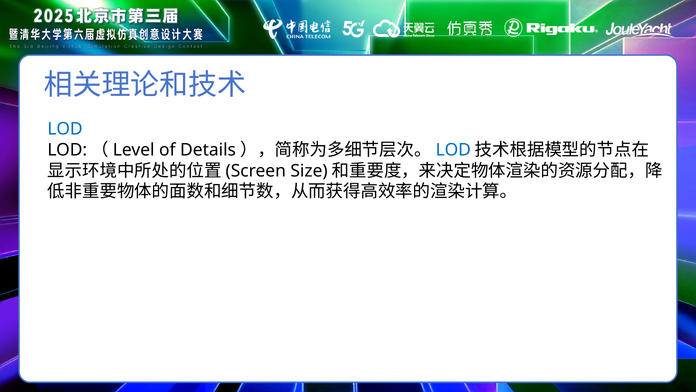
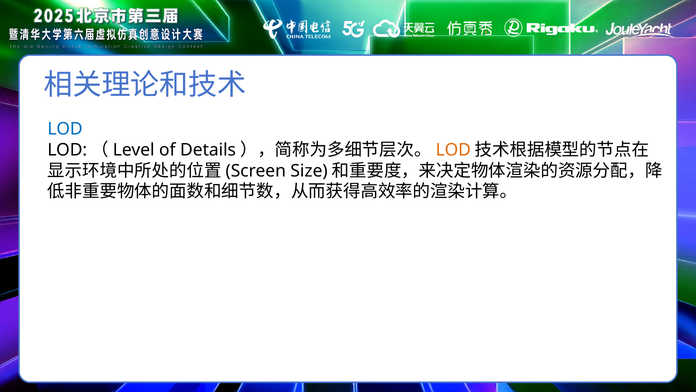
LOD colour: blue -> orange (453, 150)
